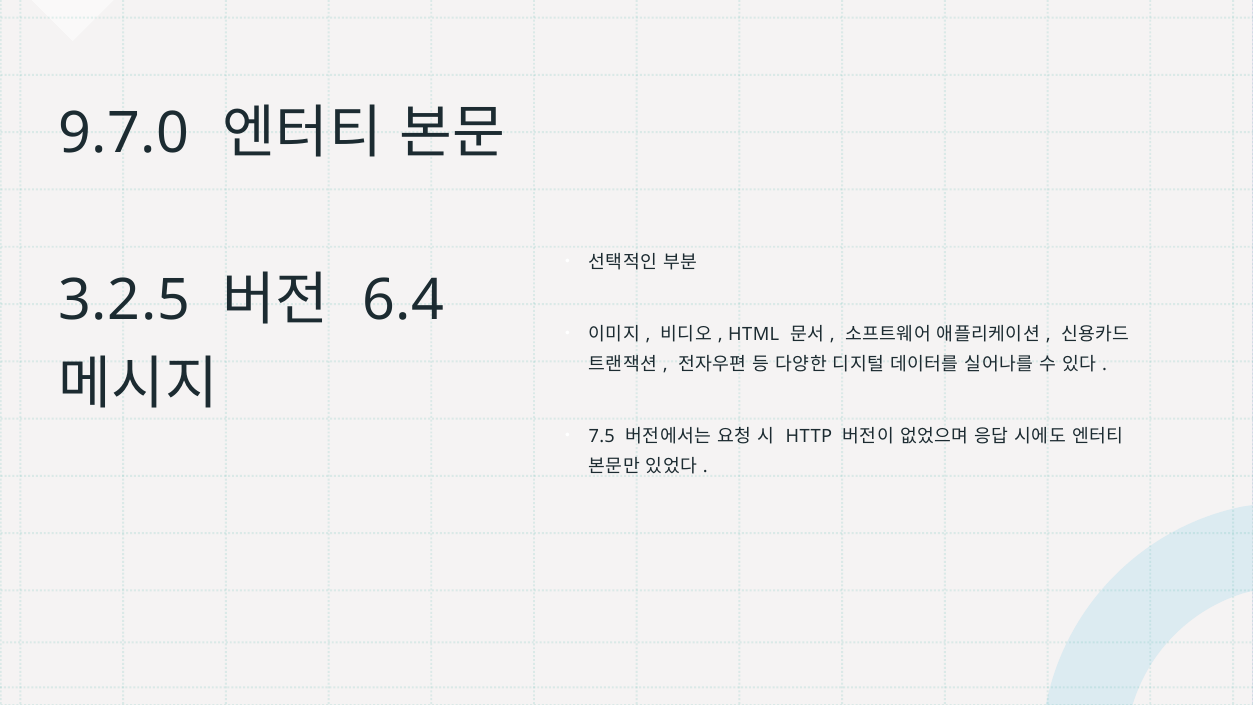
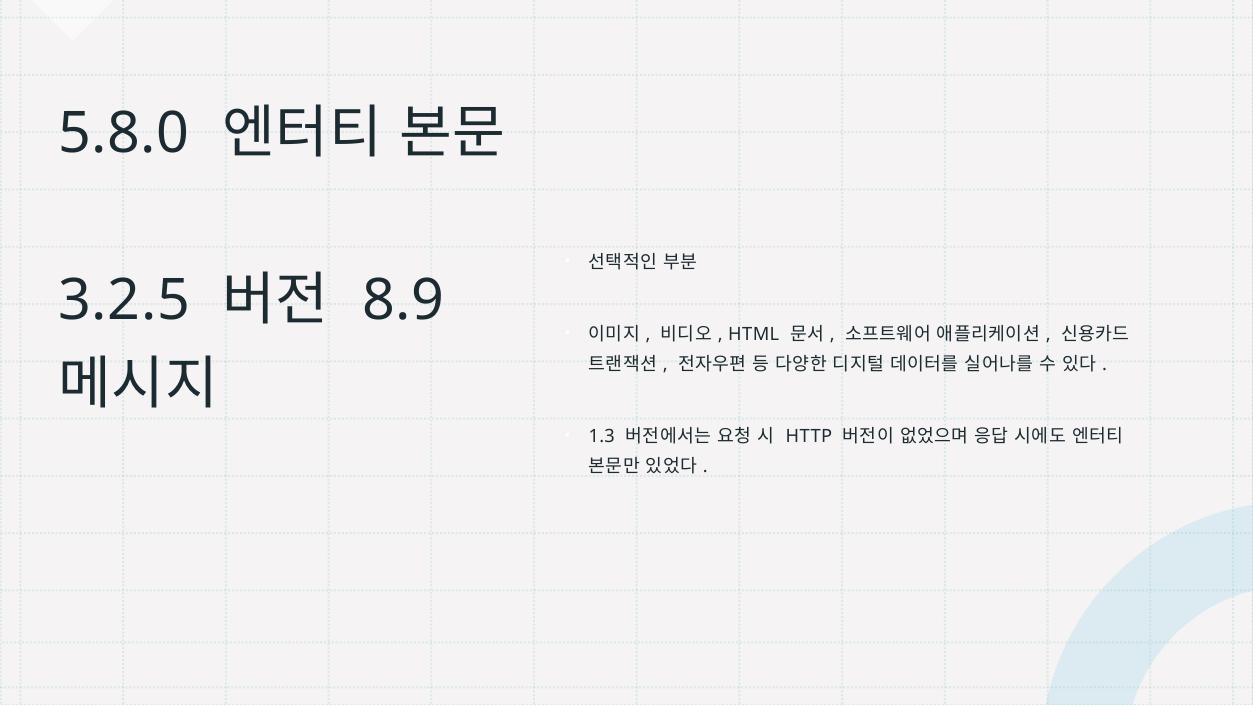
9.7.0: 9.7.0 -> 5.8.0 (124, 134)
6.4: 6.4 -> 8.9 (404, 301)
7.5: 7.5 -> 1.3 (602, 436)
